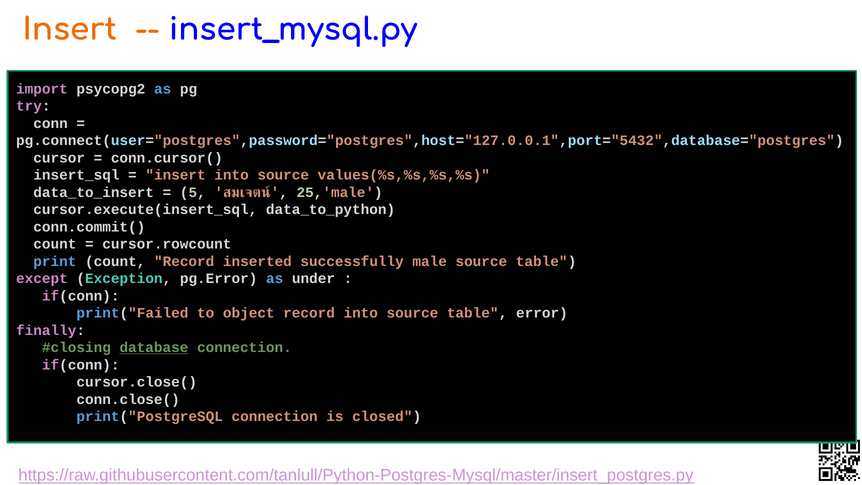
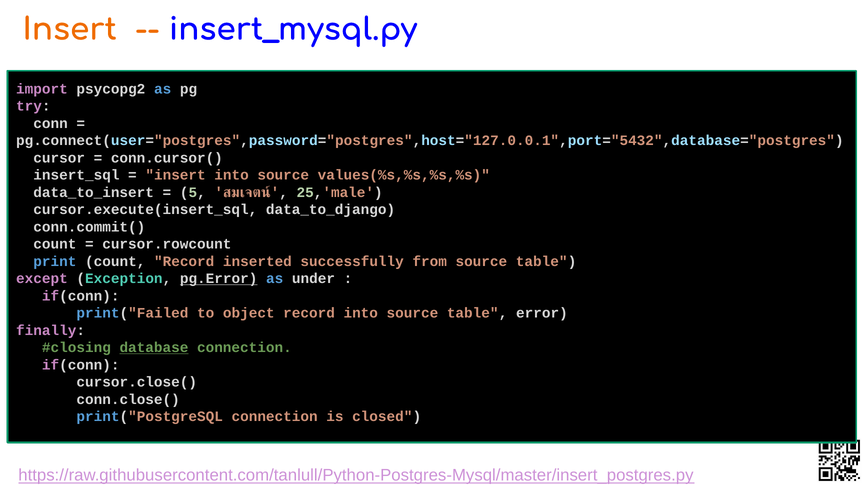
data_to_python: data_to_python -> data_to_django (331, 210)
male: male -> from (430, 261)
pg.Error underline: none -> present (219, 279)
